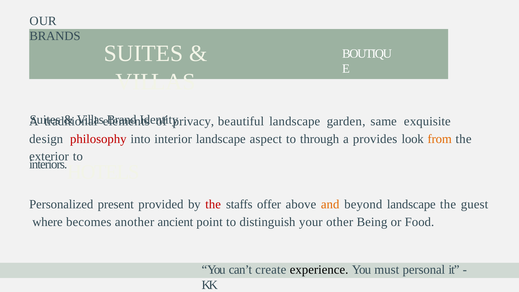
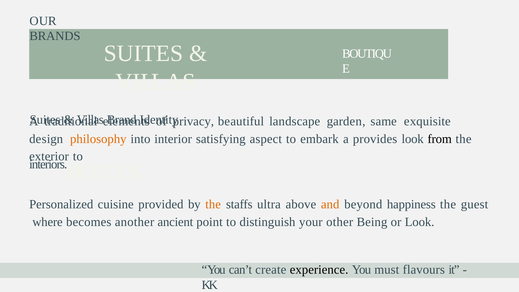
philosophy colour: red -> orange (98, 139)
interior landscape: landscape -> satisfying (221, 139)
through: through -> embark (320, 139)
from colour: orange -> black (440, 139)
present: present -> cuisine (116, 204)
the colour: red -> orange (213, 204)
offer: offer -> ultra (269, 204)
beyond landscape: landscape -> happiness (411, 204)
or Food: Food -> Look (420, 222)
personal: personal -> flavours (424, 270)
